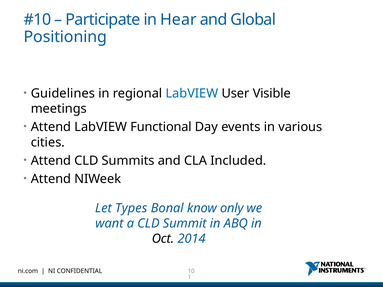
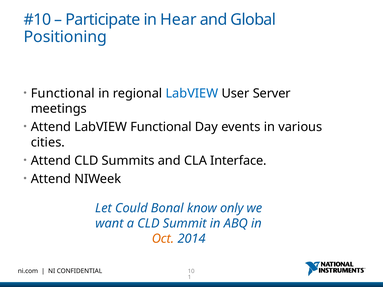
Guidelines: Guidelines -> Functional (63, 93)
Visible: Visible -> Server (272, 93)
Included: Included -> Interface (238, 161)
Types: Types -> Could (131, 208)
Oct colour: black -> orange (163, 239)
